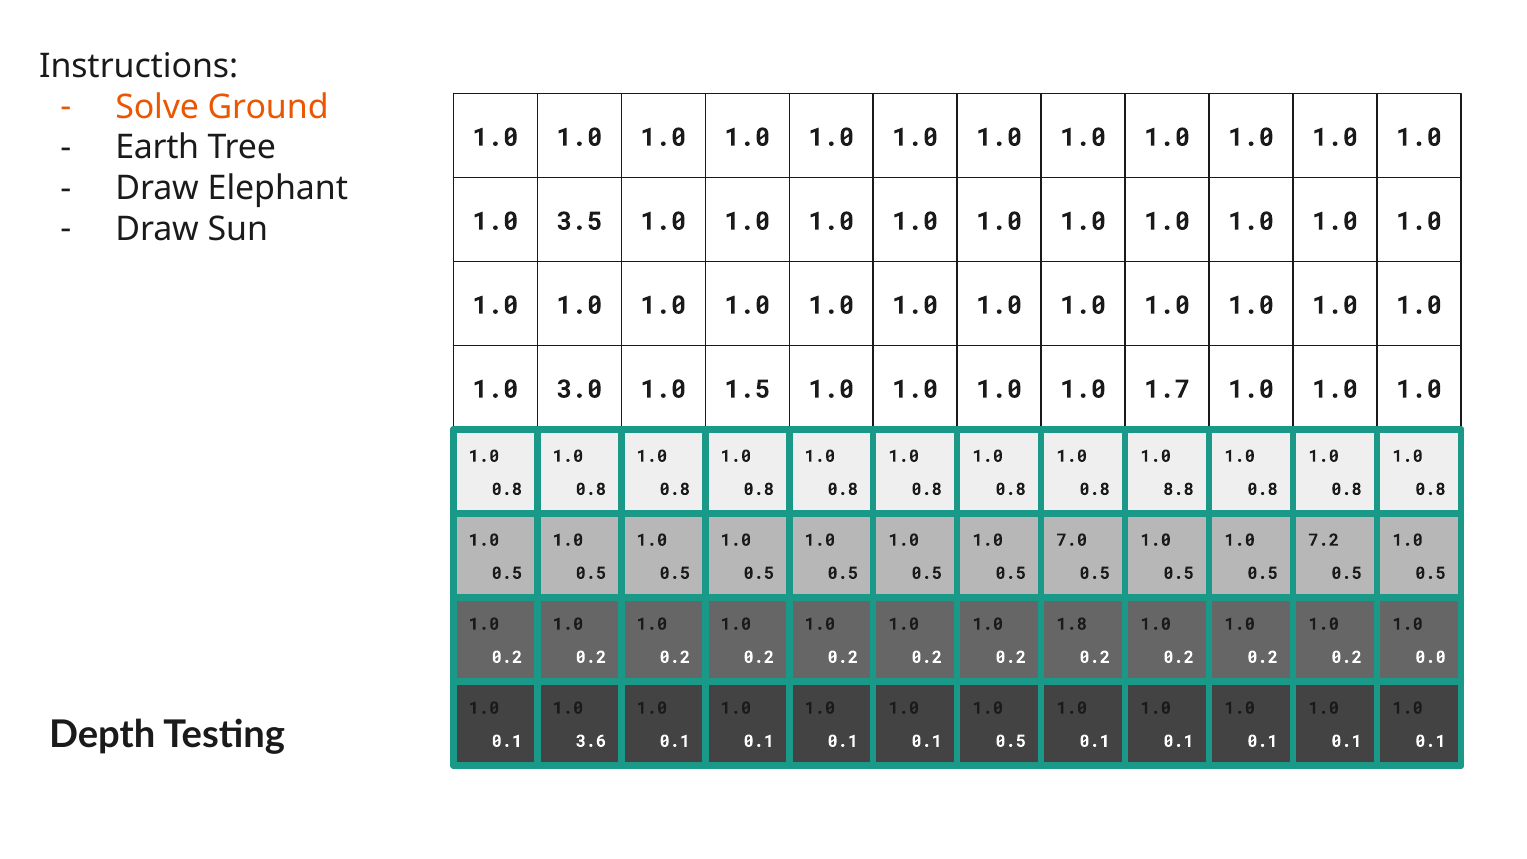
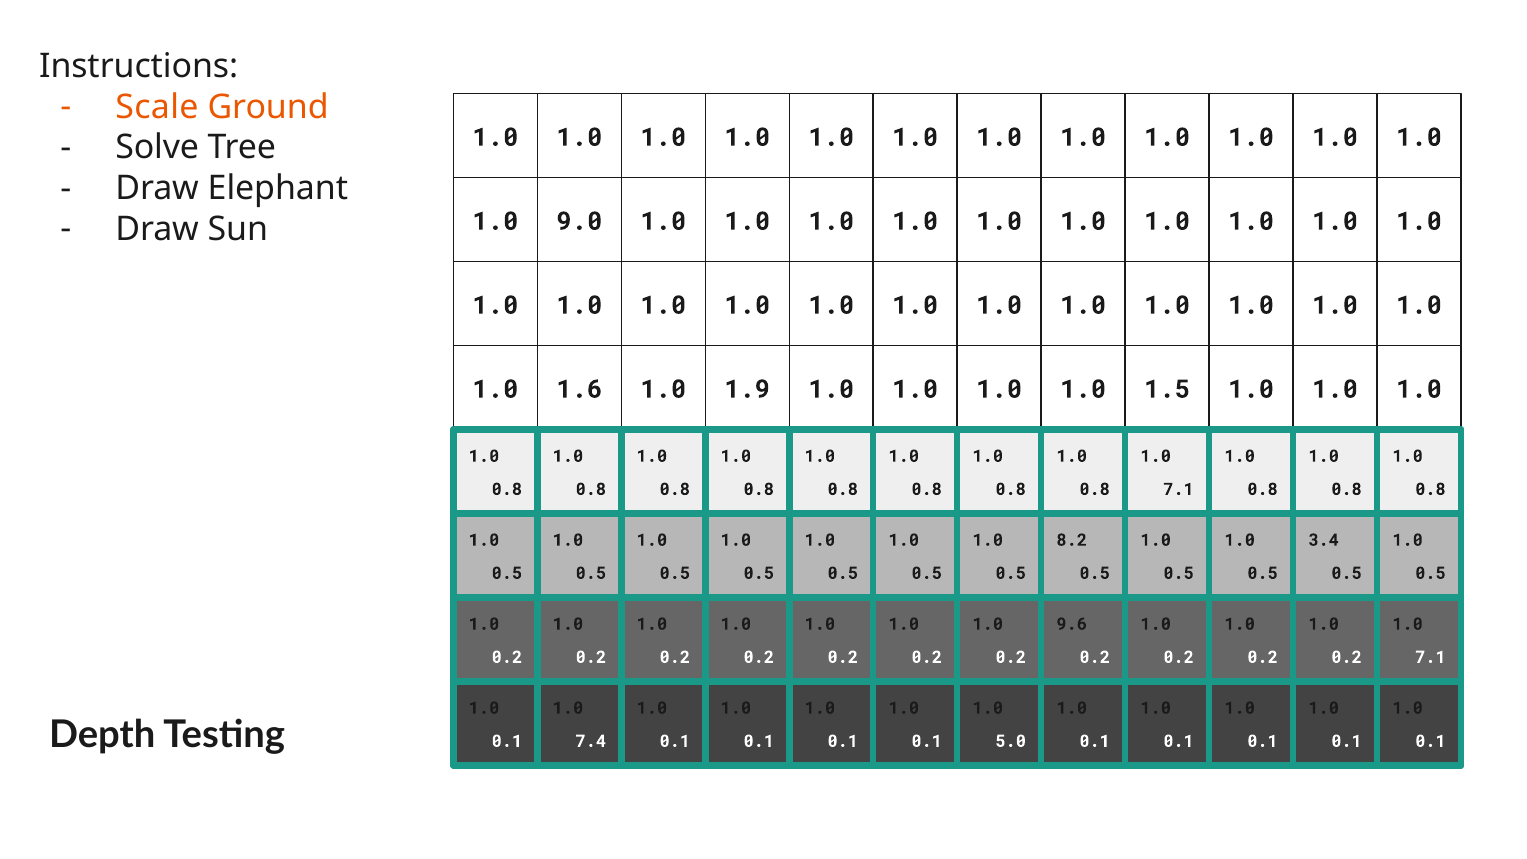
Solve: Solve -> Scale (157, 107)
Earth: Earth -> Solve (157, 148)
3.5: 3.5 -> 9.0 (579, 221)
3.0: 3.0 -> 1.6 (579, 389)
1.5: 1.5 -> 1.9 (747, 389)
1.7: 1.7 -> 1.5 (1167, 389)
0.8 8.8: 8.8 -> 7.1 (1179, 489)
7.0: 7.0 -> 8.2 (1072, 540)
7.2: 7.2 -> 3.4 (1324, 540)
1.8: 1.8 -> 9.6 (1072, 624)
0.2 0.0: 0.0 -> 7.1 (1431, 657)
3.6: 3.6 -> 7.4 (591, 741)
0.1 0.5: 0.5 -> 5.0 (1011, 741)
